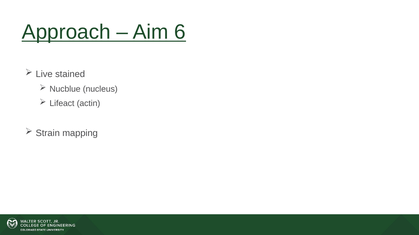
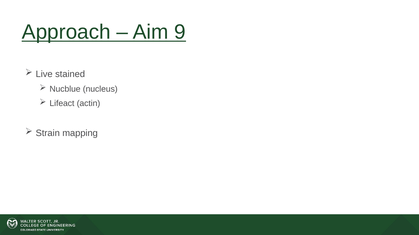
6: 6 -> 9 (180, 32)
